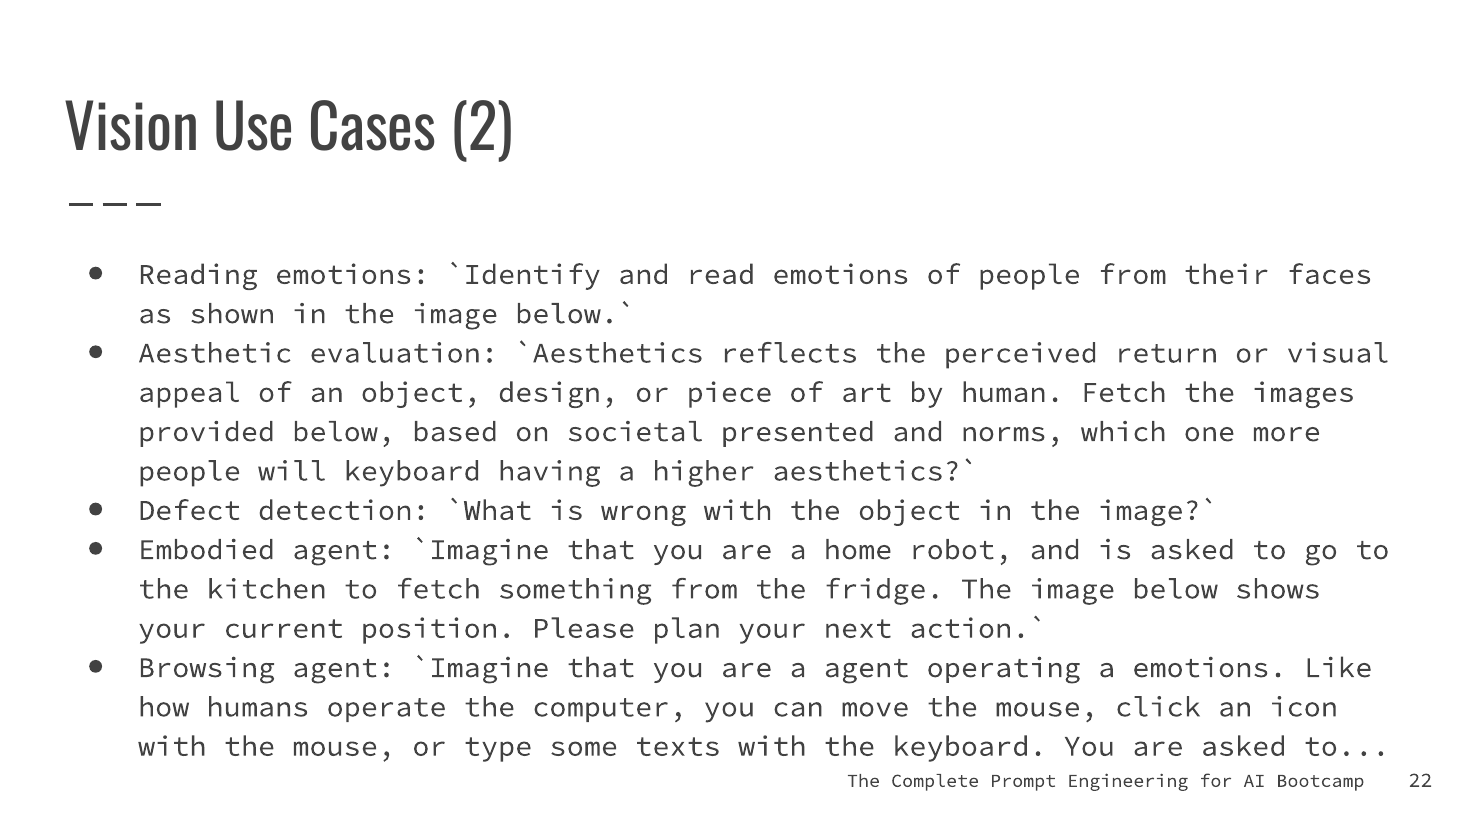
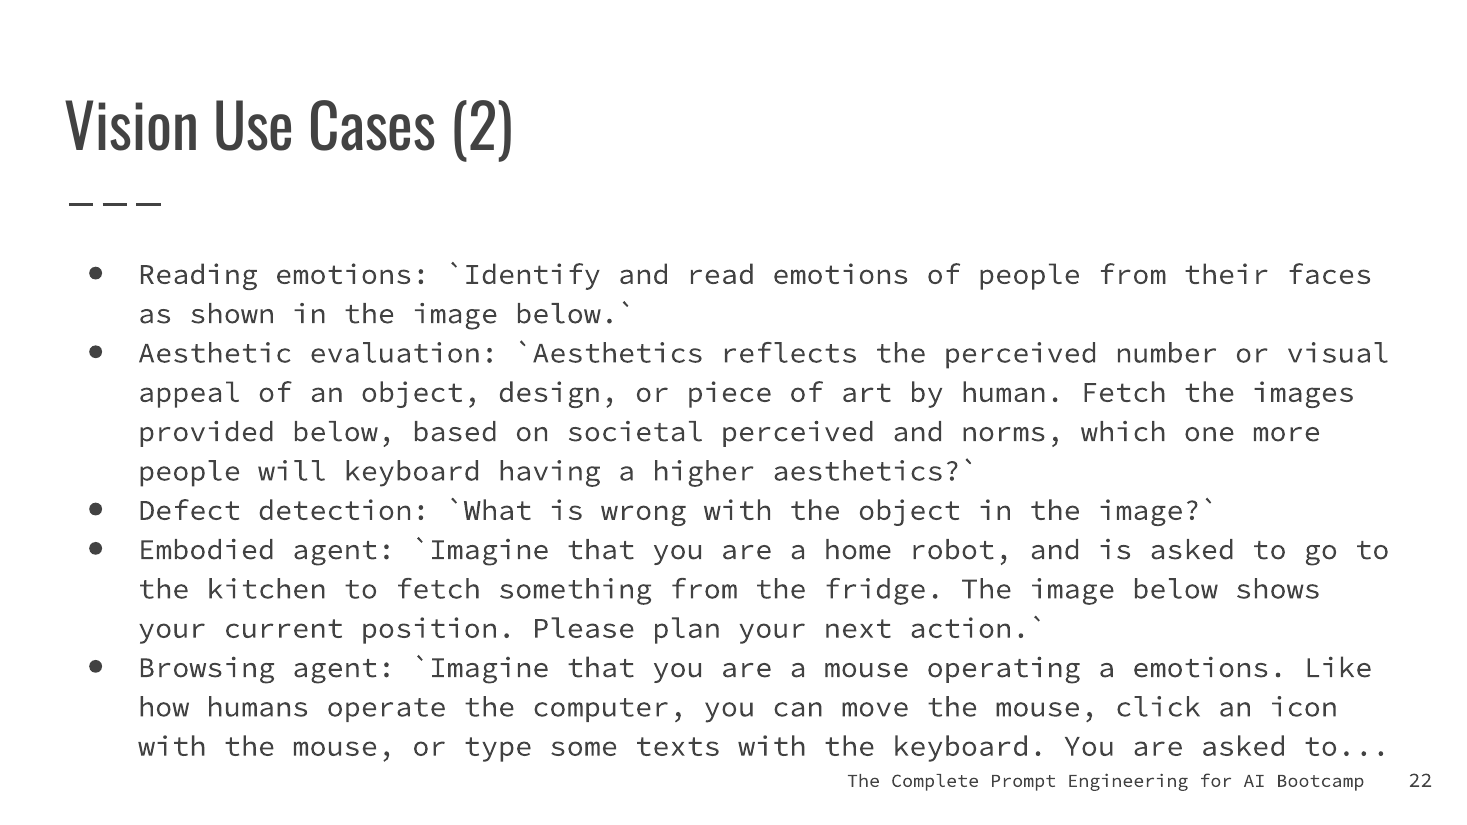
return: return -> number (1167, 353)
societal presented: presented -> perceived (798, 432)
a agent: agent -> mouse (866, 668)
